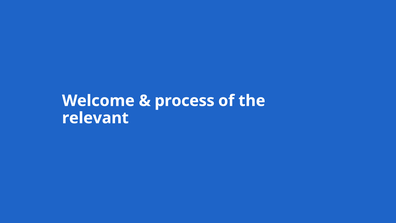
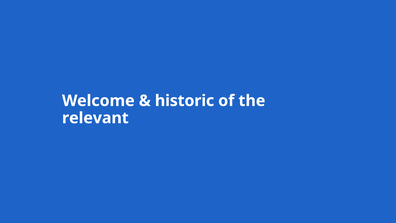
process: process -> historic (185, 101)
